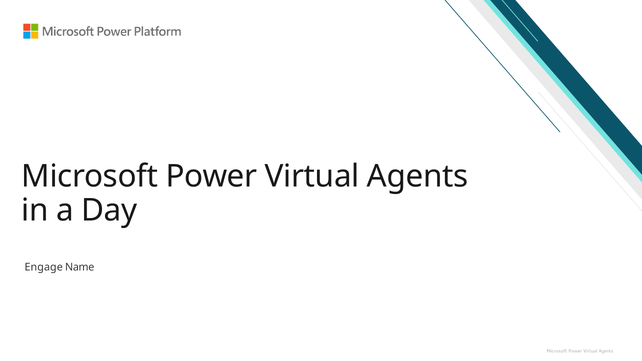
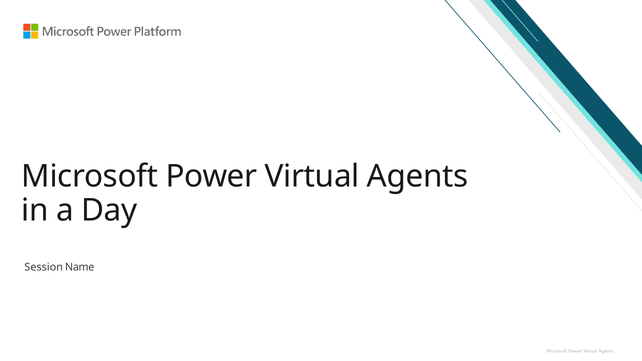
Engage: Engage -> Session (44, 267)
